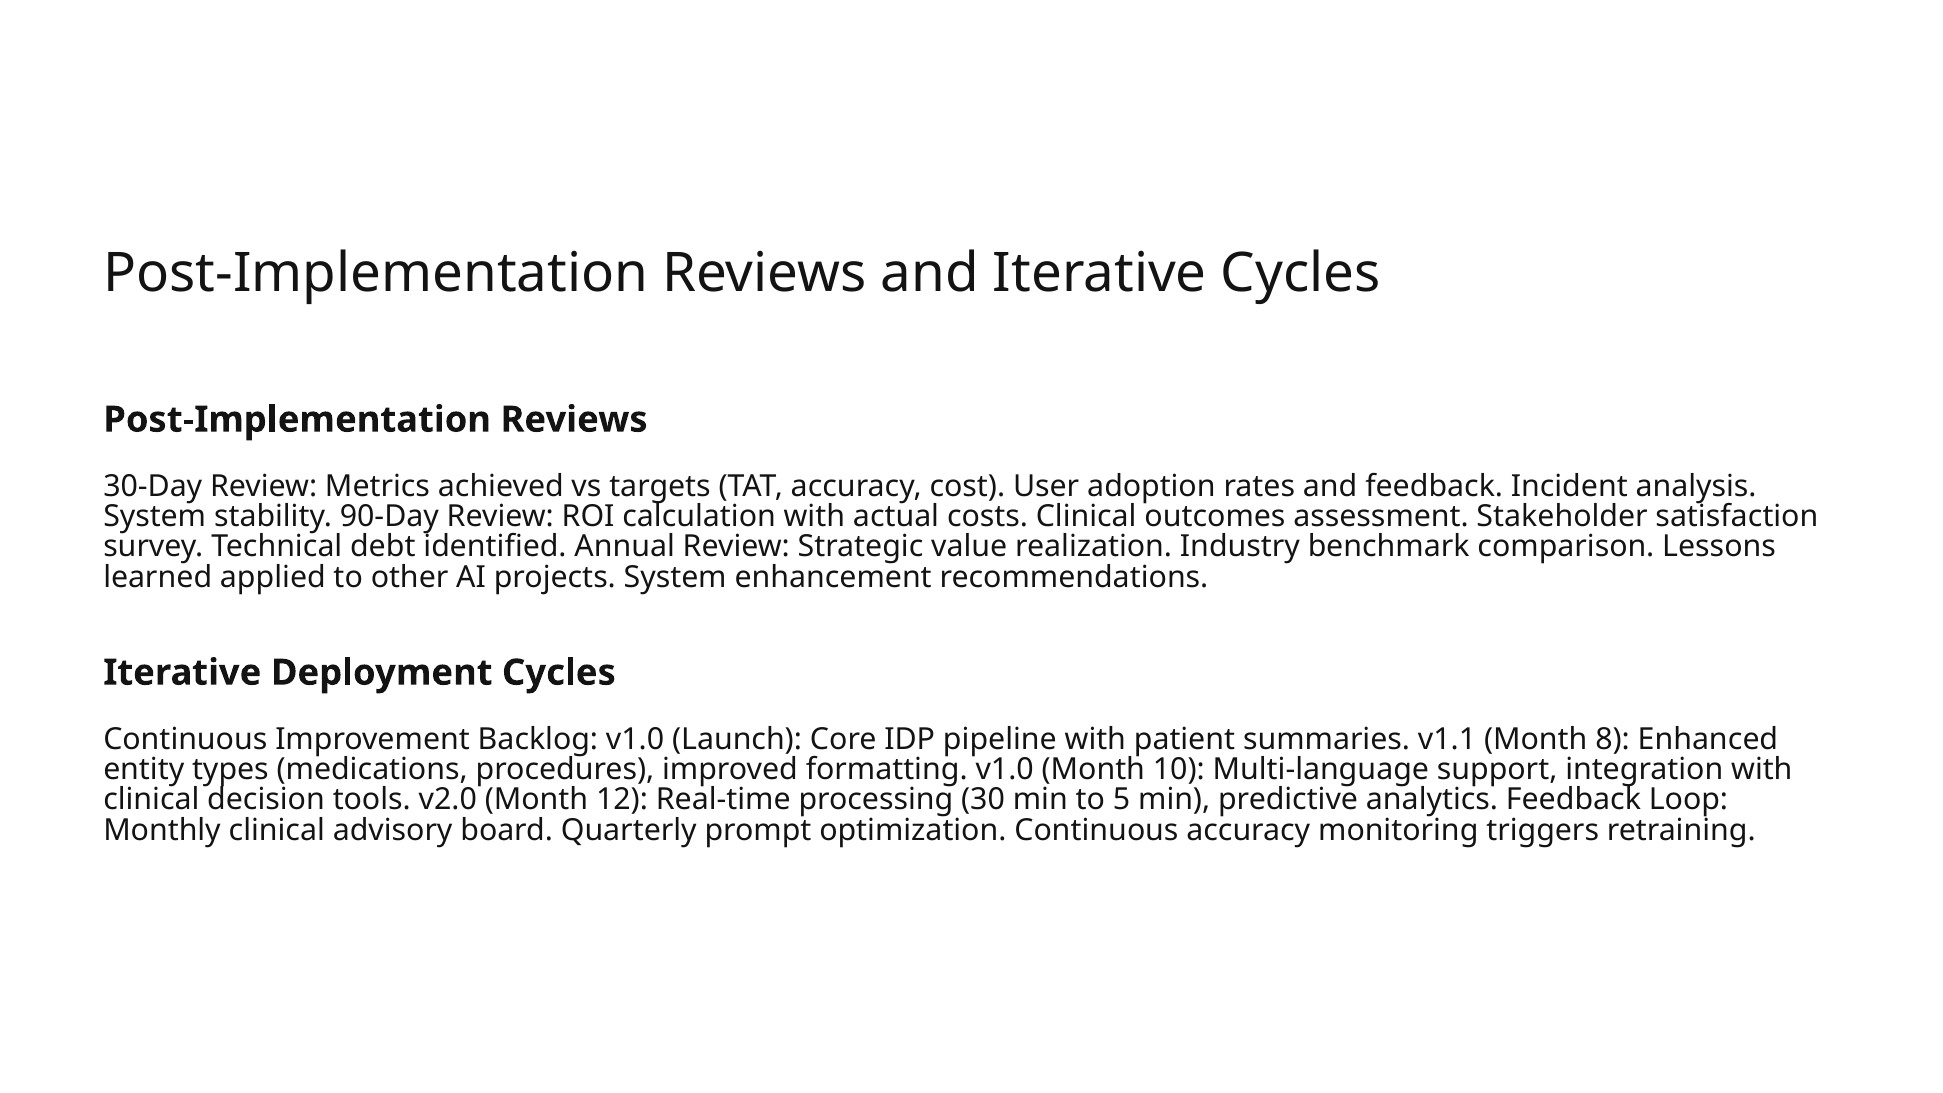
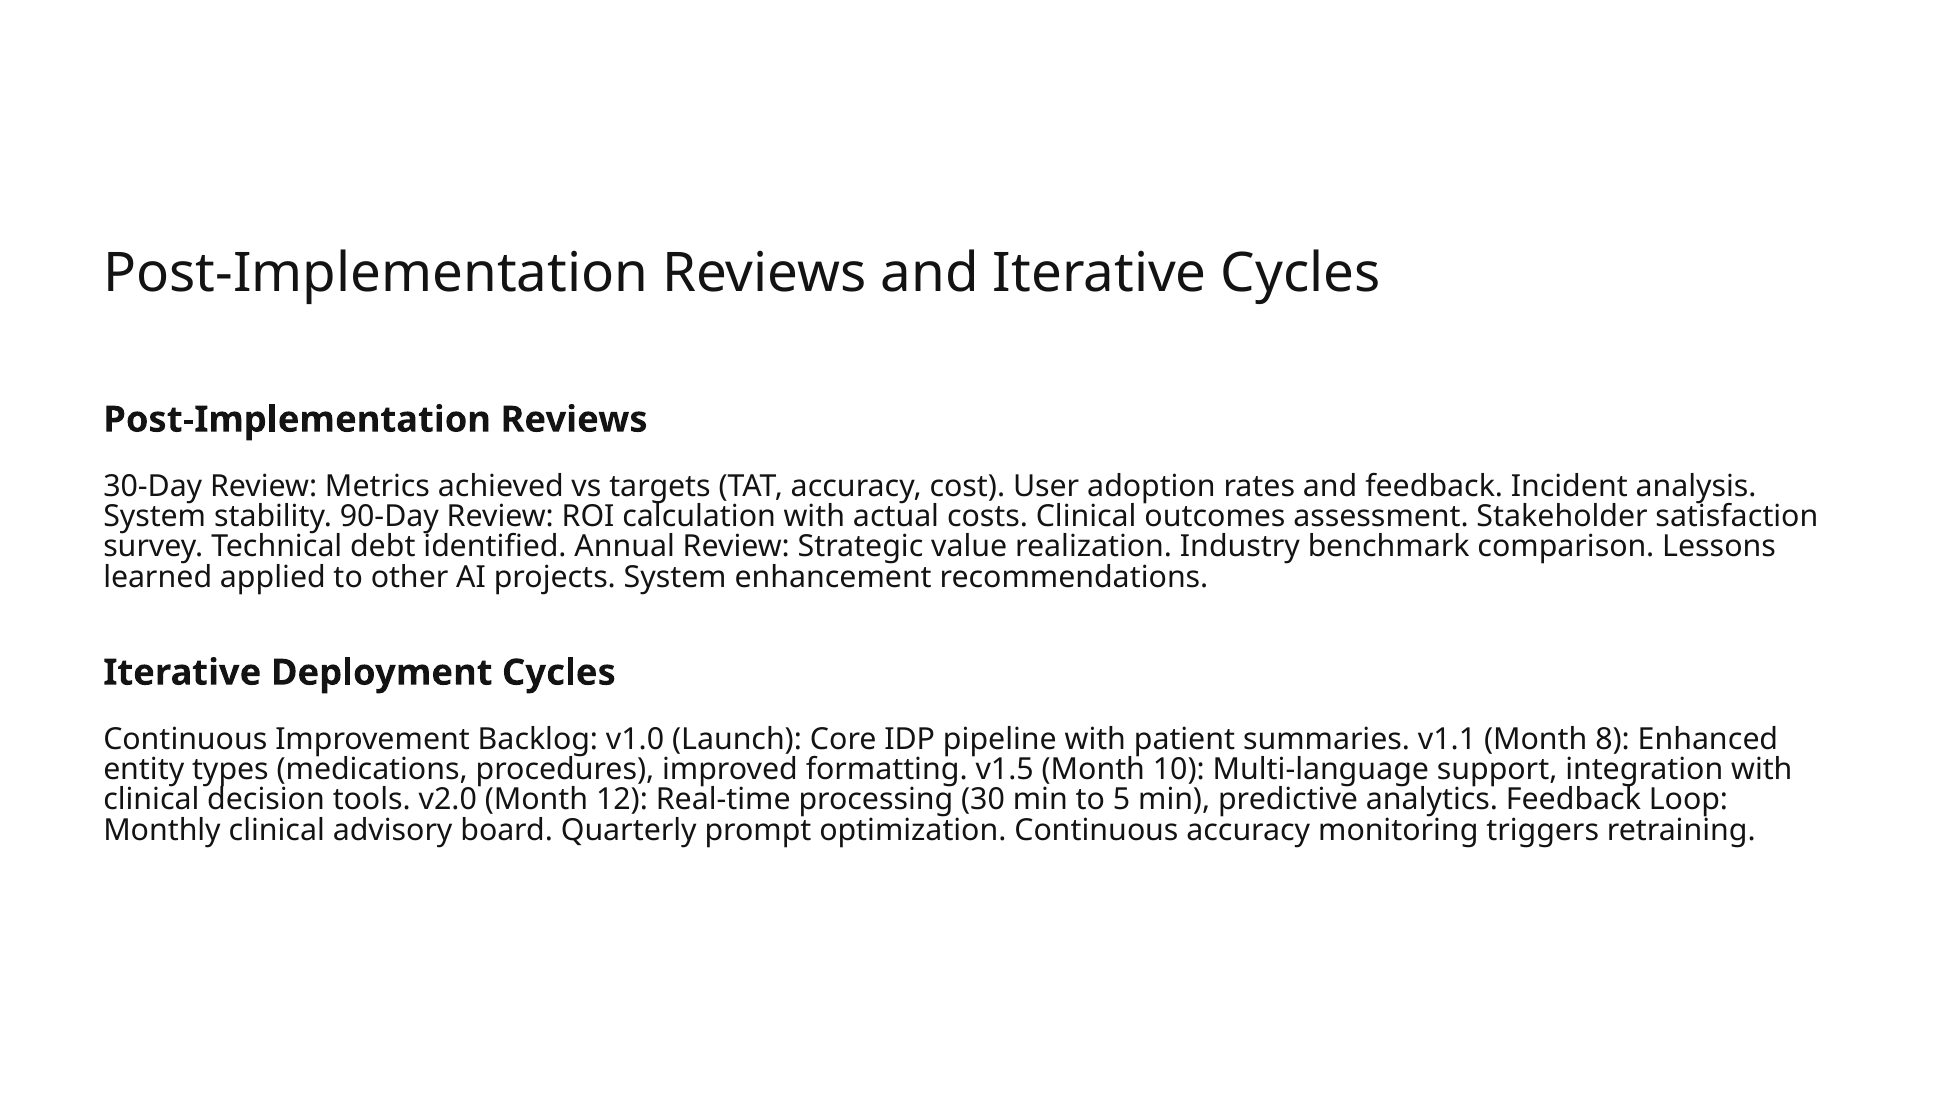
formatting v1.0: v1.0 -> v1.5 (1005, 769)
